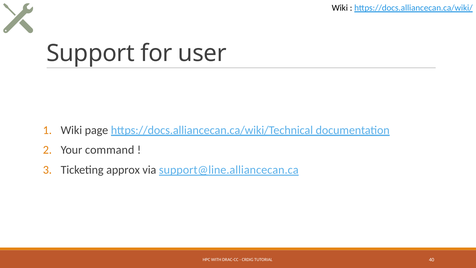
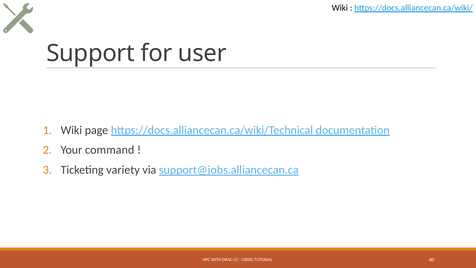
approx: approx -> variety (123, 170)
support@line.alliancecan.ca: support@line.alliancecan.ca -> support@jobs.alliancecan.ca (229, 170)
